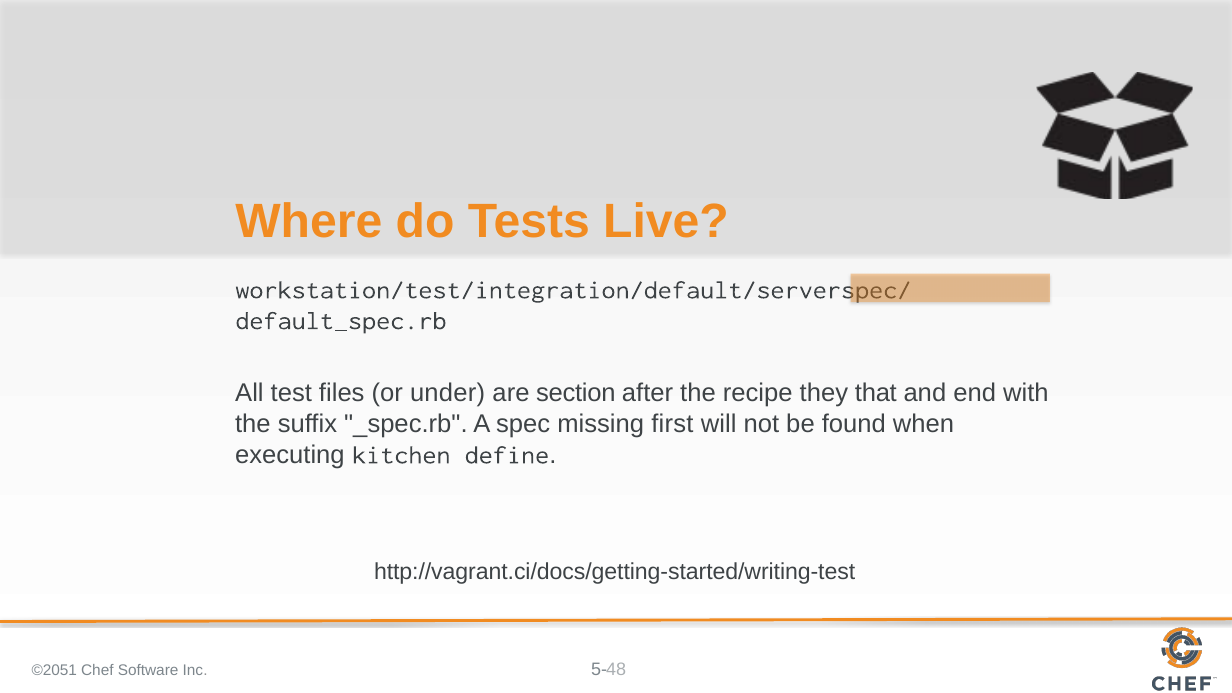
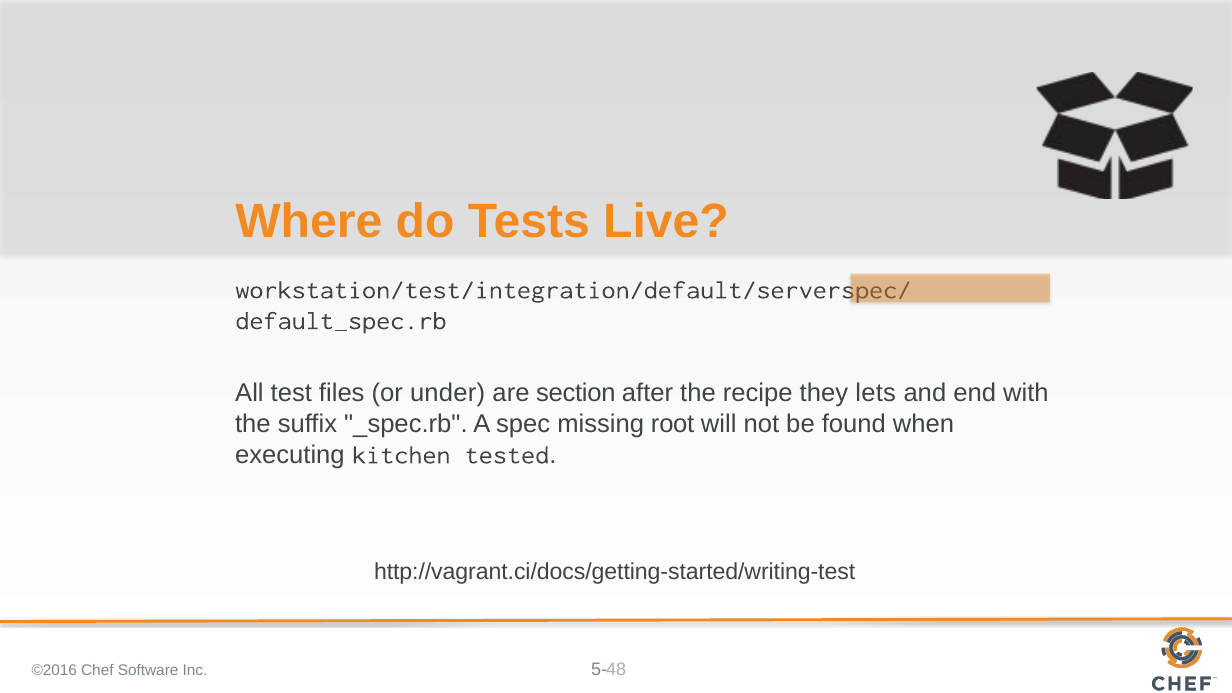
that: that -> lets (876, 393)
first: first -> root (673, 424)
define: define -> tested (507, 455)
©2051: ©2051 -> ©2016 (54, 671)
